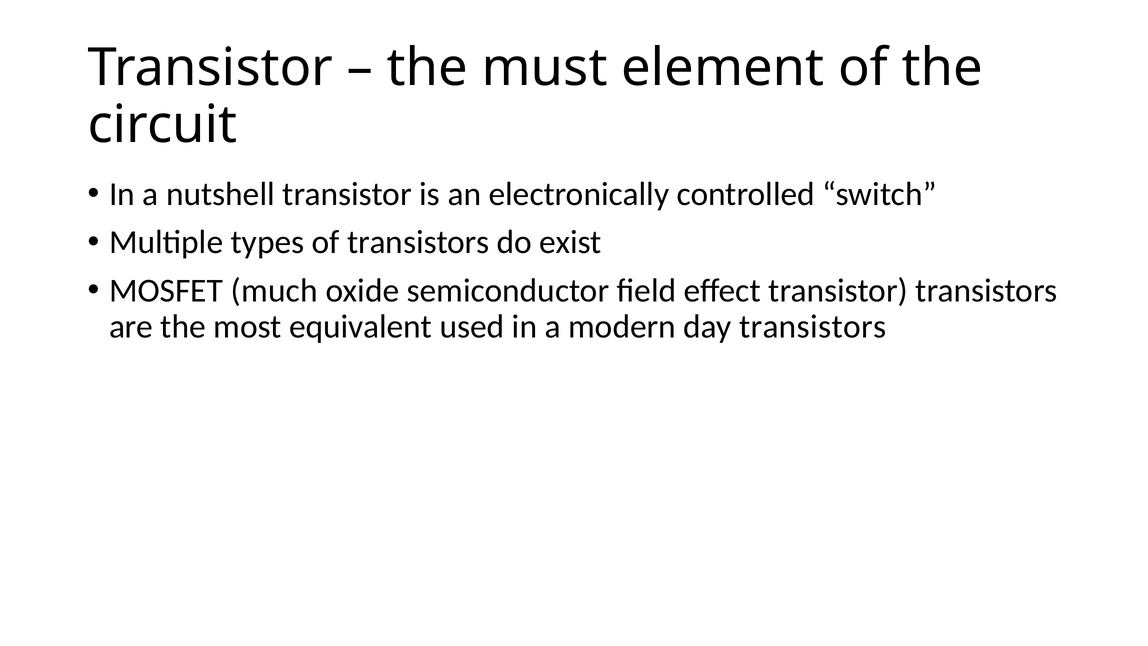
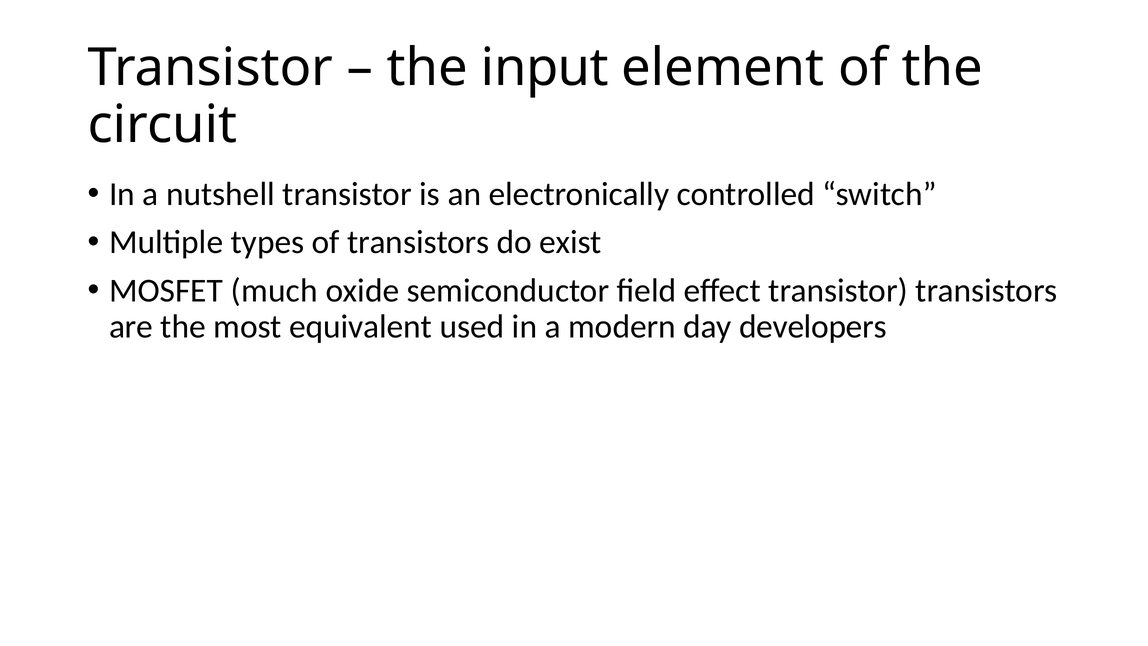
must: must -> input (545, 68)
day transistors: transistors -> developers (813, 327)
